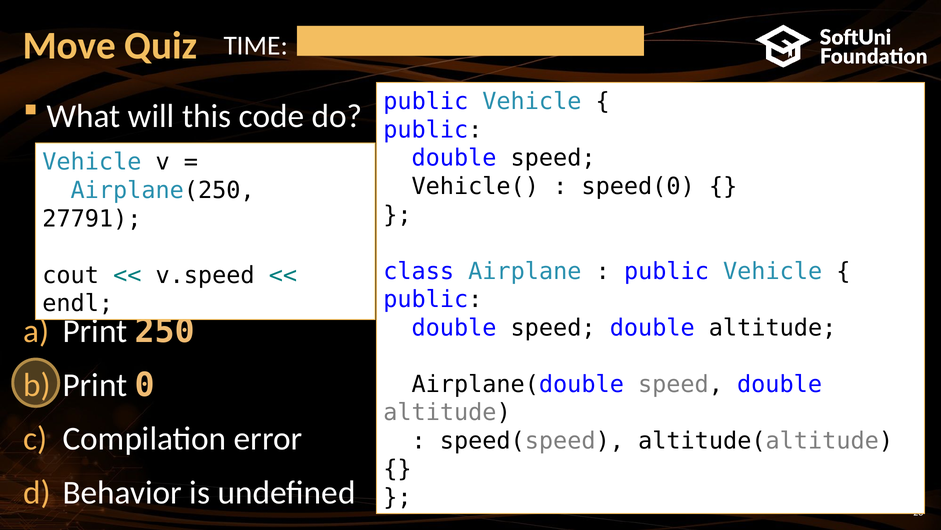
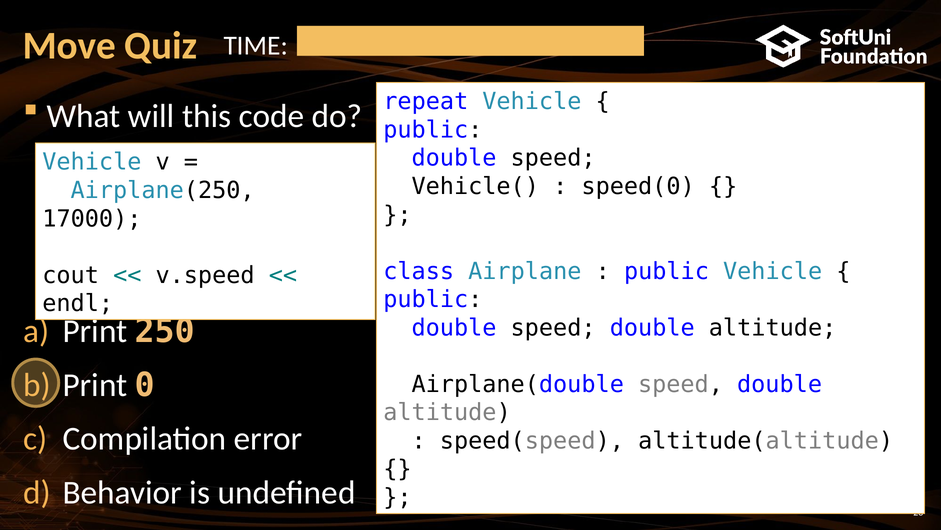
public: public -> repeat (426, 102)
27791: 27791 -> 17000 (92, 219)
